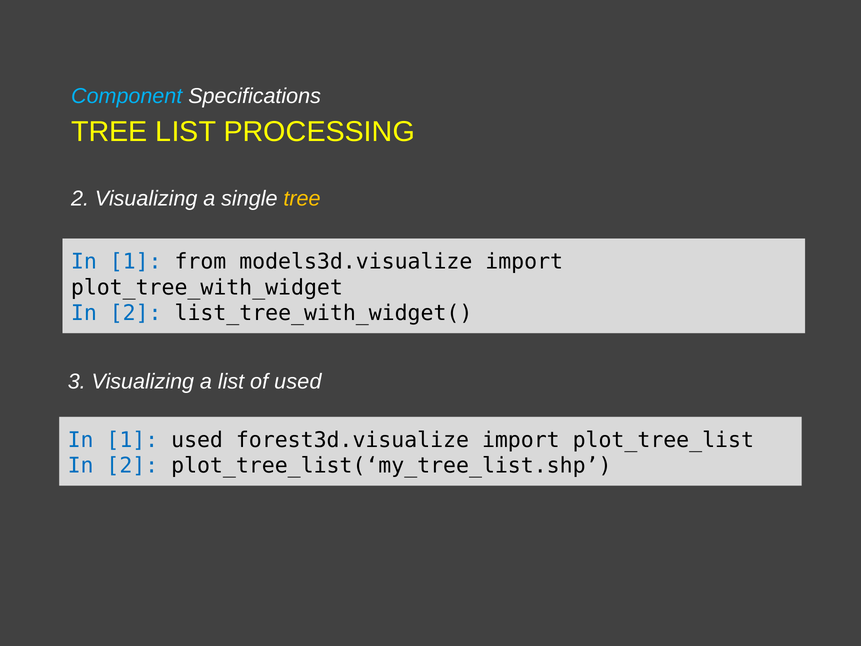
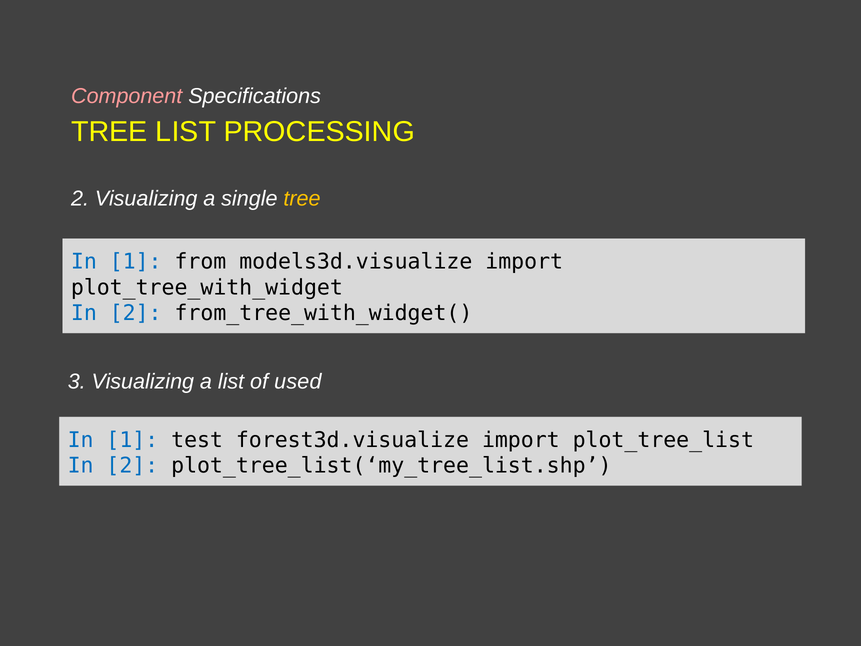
Component colour: light blue -> pink (127, 96)
list_tree_with_widget(: list_tree_with_widget( -> from_tree_with_widget( (323, 313)
1 used: used -> test (197, 440)
